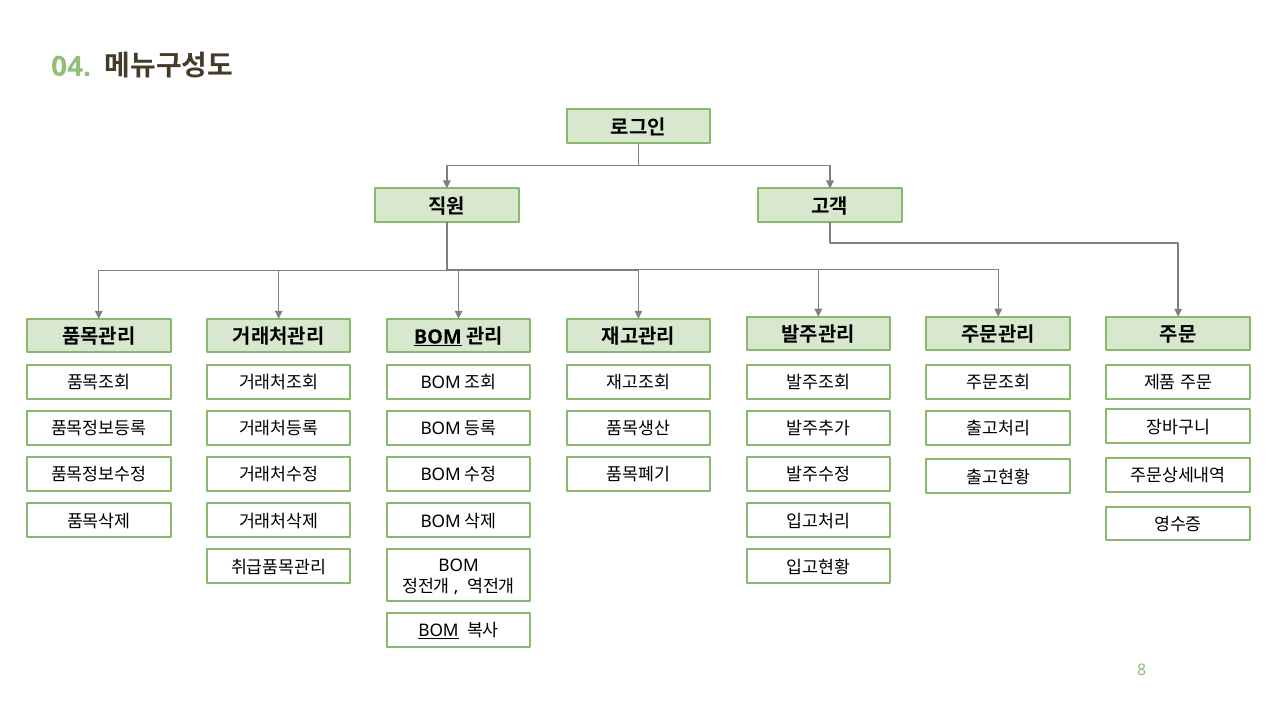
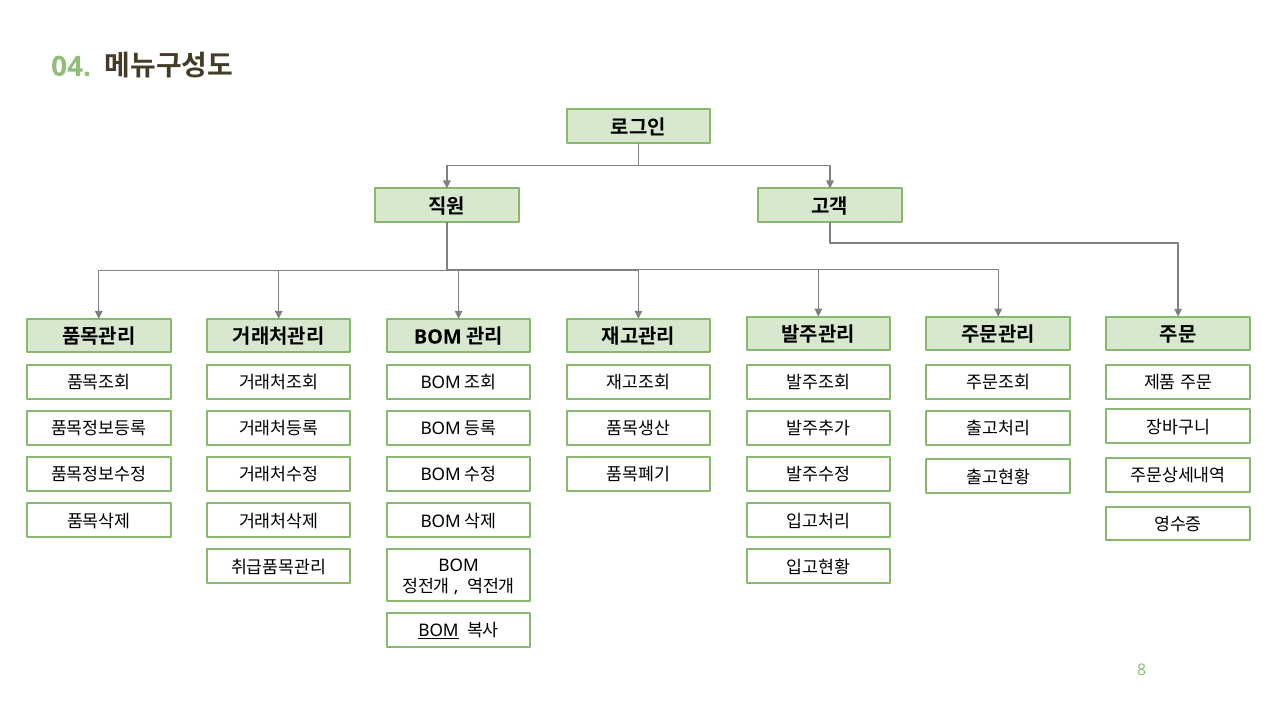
BOM underline: present -> none (438, 337)
